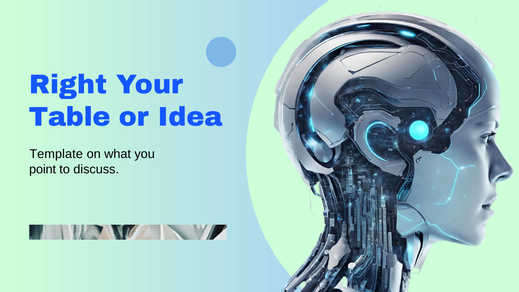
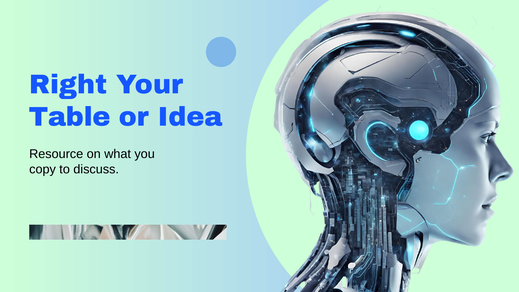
Template: Template -> Resource (56, 154)
point: point -> copy (43, 169)
